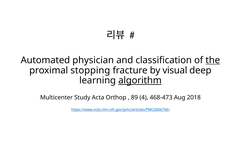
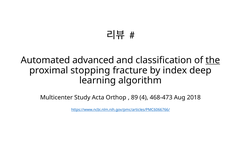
physician: physician -> advanced (93, 60)
visual: visual -> index (175, 70)
algorithm underline: present -> none (140, 80)
